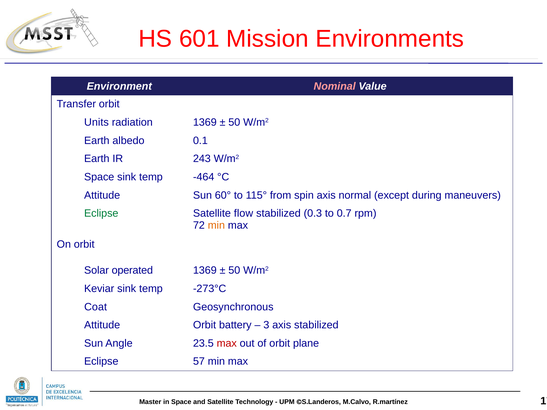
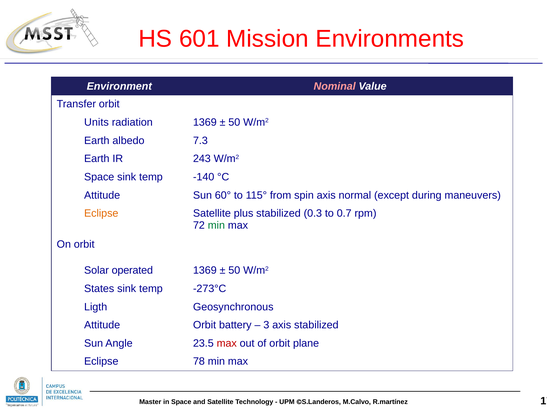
0.1: 0.1 -> 7.3 (200, 141)
-464: -464 -> -140 (204, 177)
Eclipse colour: green -> orange (101, 214)
flow: flow -> plus (244, 214)
min colour: orange -> green (216, 225)
Keviar: Keviar -> States (99, 289)
Coat: Coat -> Ligth (96, 307)
57: 57 -> 78 (199, 362)
